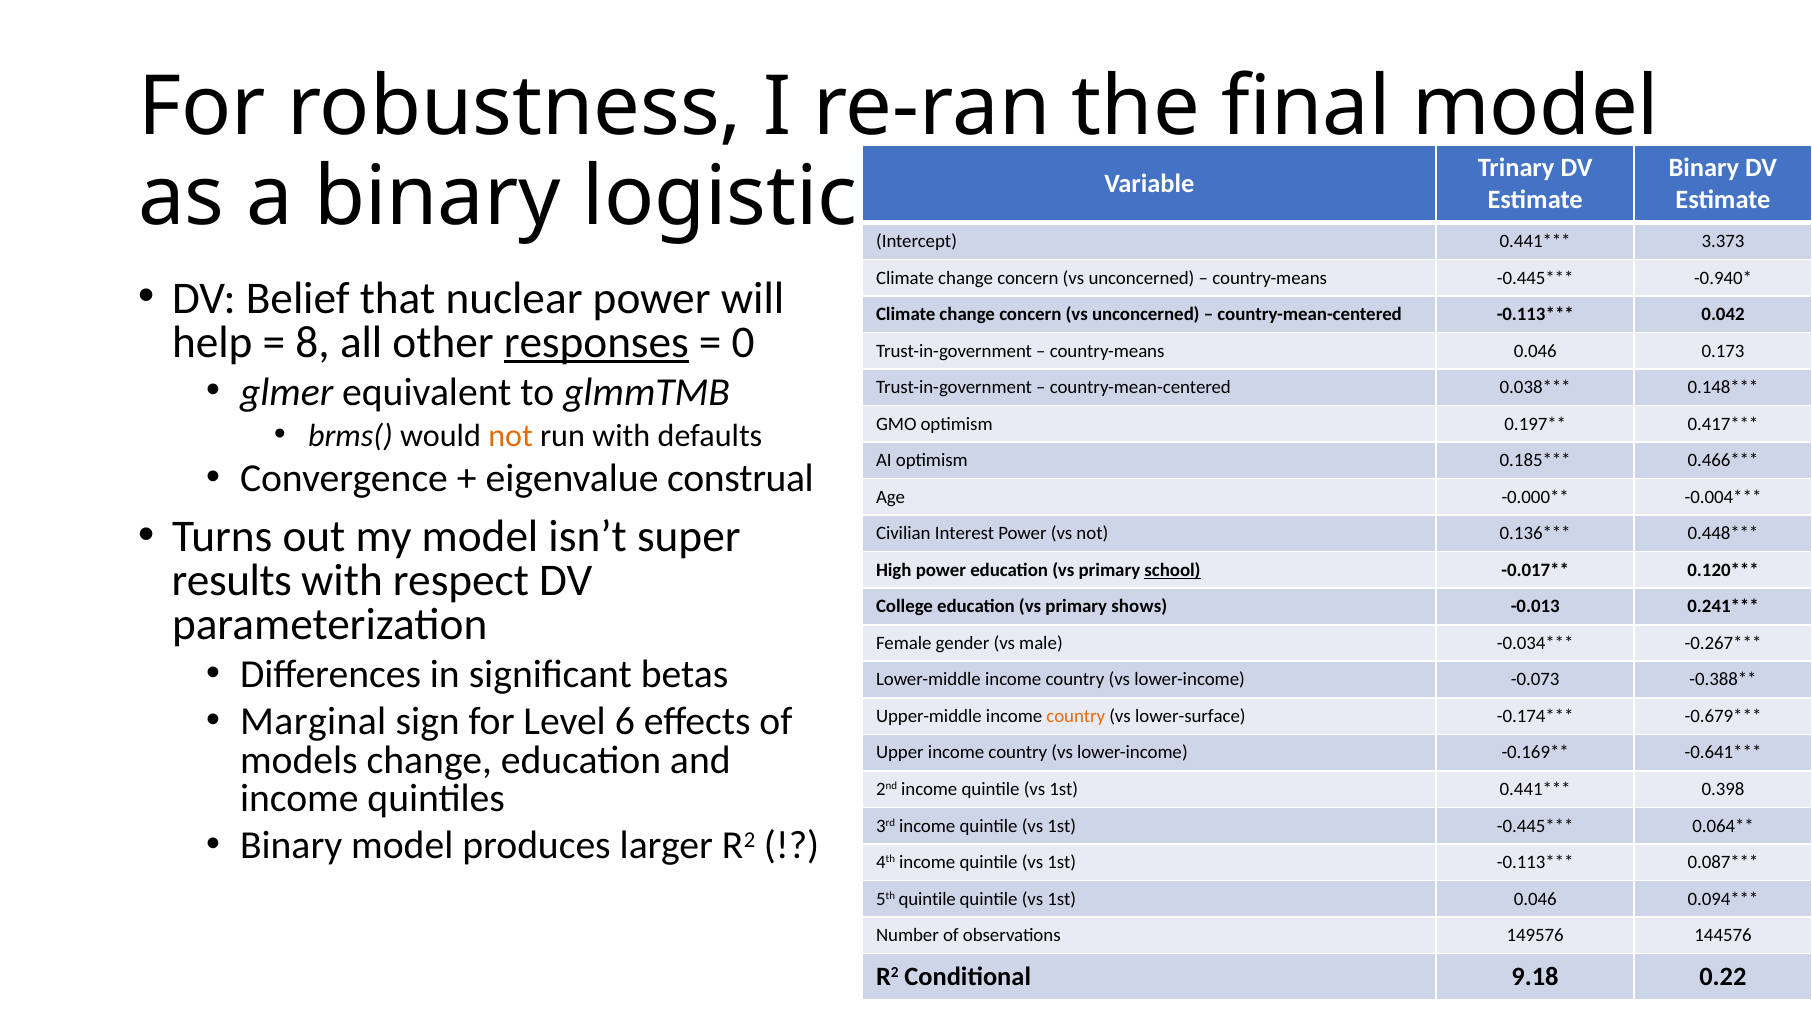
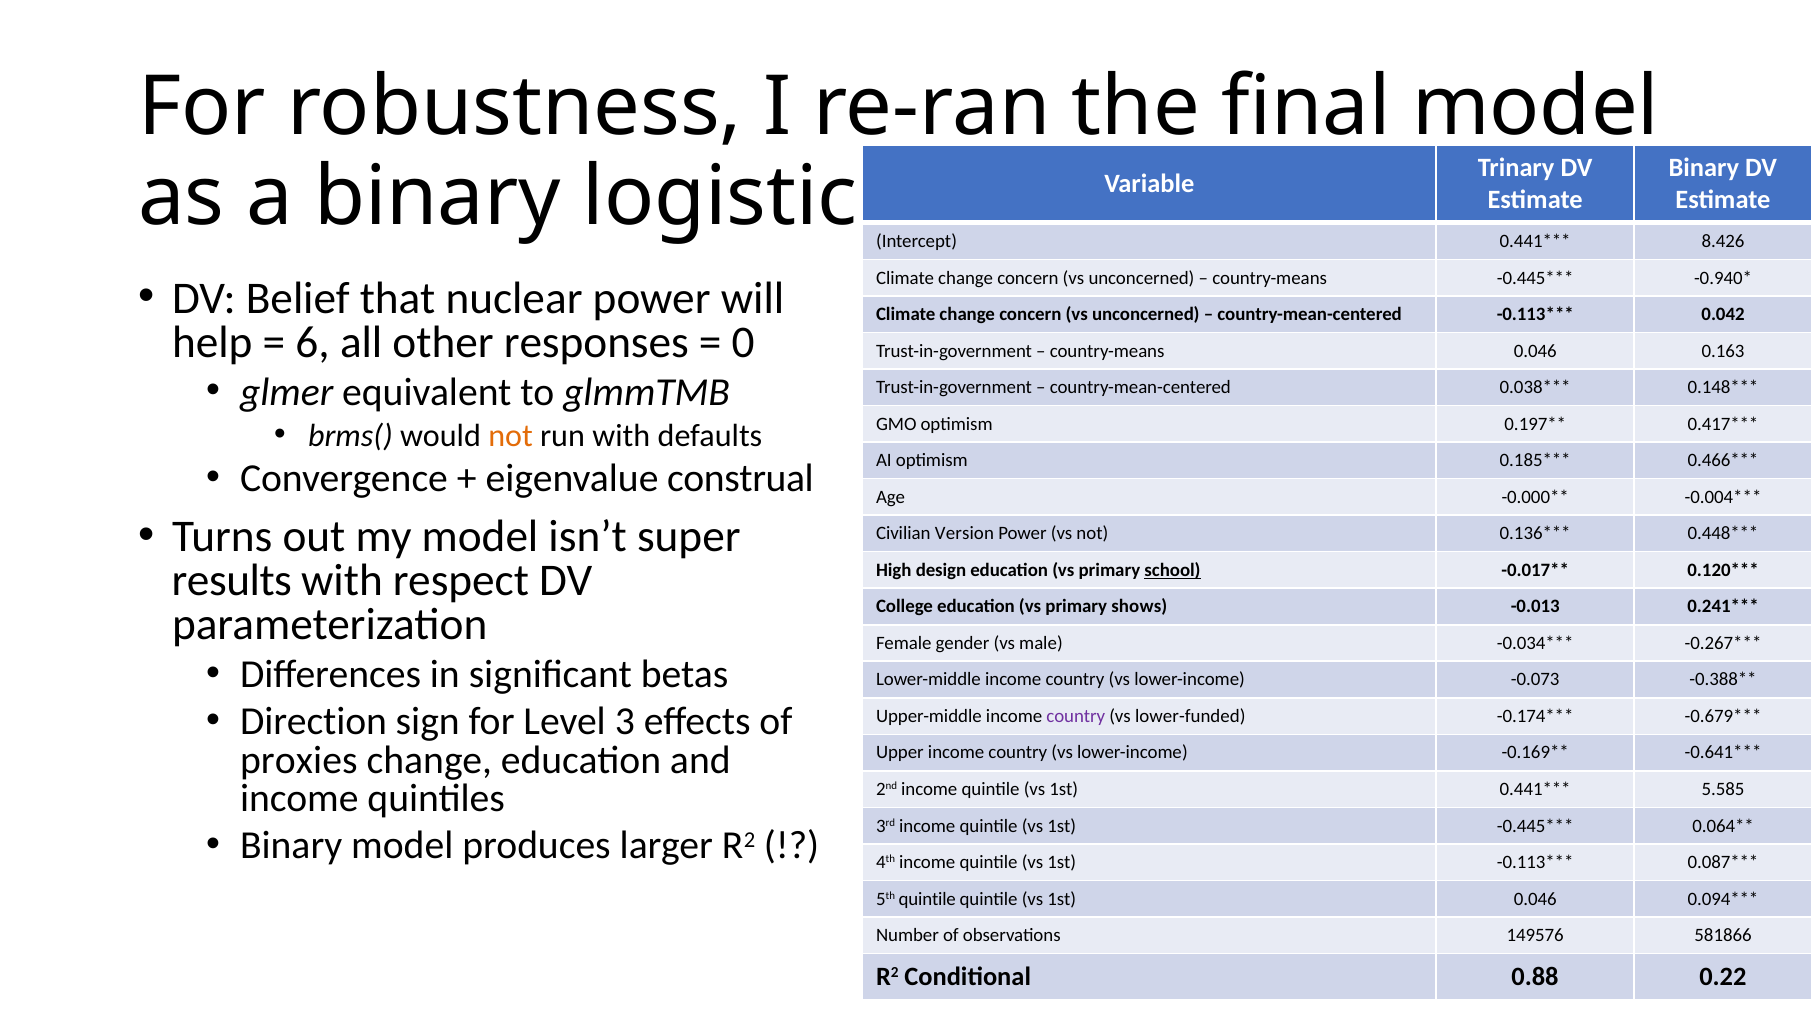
3.373: 3.373 -> 8.426 (1723, 241)
8: 8 -> 6 (313, 342)
responses underline: present -> none (596, 342)
0.173: 0.173 -> 0.163 (1723, 351)
Interest: Interest -> Version (964, 534)
High power: power -> design (941, 570)
Marginal: Marginal -> Direction (313, 722)
6: 6 -> 3 (625, 722)
country colour: orange -> purple (1076, 716)
lower-surface: lower-surface -> lower-funded (1190, 716)
models: models -> proxies (299, 761)
0.398: 0.398 -> 5.585 (1723, 789)
144576: 144576 -> 581866 (1723, 936)
9.18: 9.18 -> 0.88 (1535, 977)
